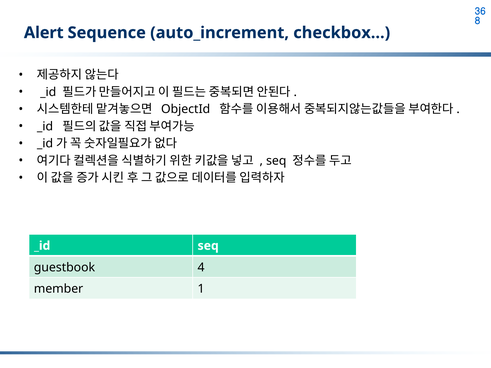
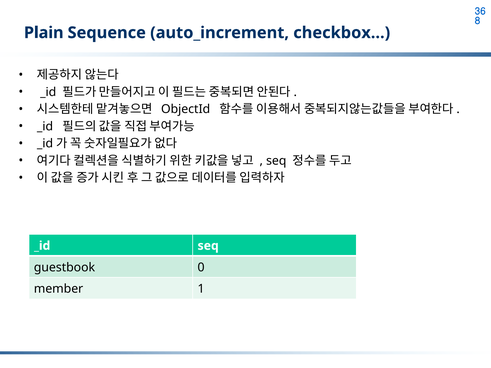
Alert: Alert -> Plain (44, 33)
4: 4 -> 0 (201, 267)
